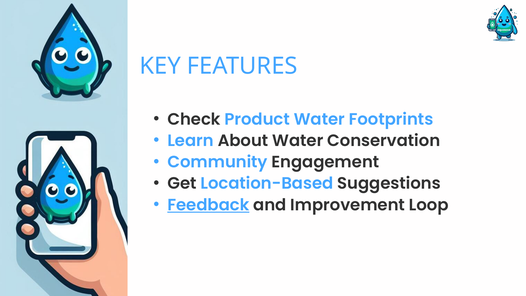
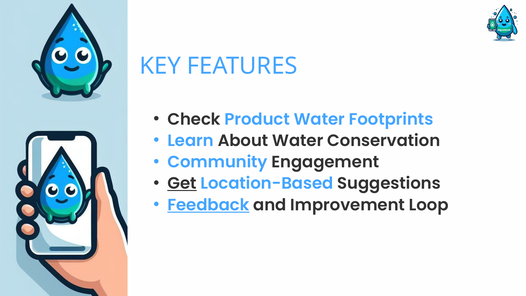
Get underline: none -> present (182, 183)
